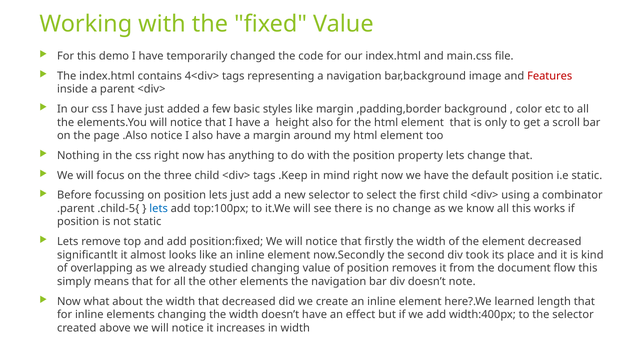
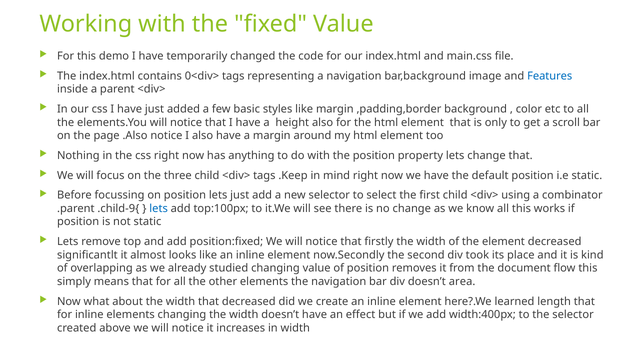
4<div>: 4<div> -> 0<div> (202, 76)
Features colour: red -> blue (550, 76)
.child-5{: .child-5{ -> .child-9{ (118, 209)
note: note -> area (462, 282)
